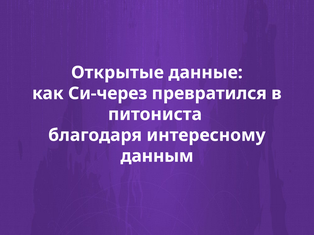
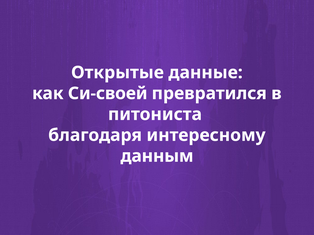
Си-через: Си-через -> Си-своей (108, 94)
